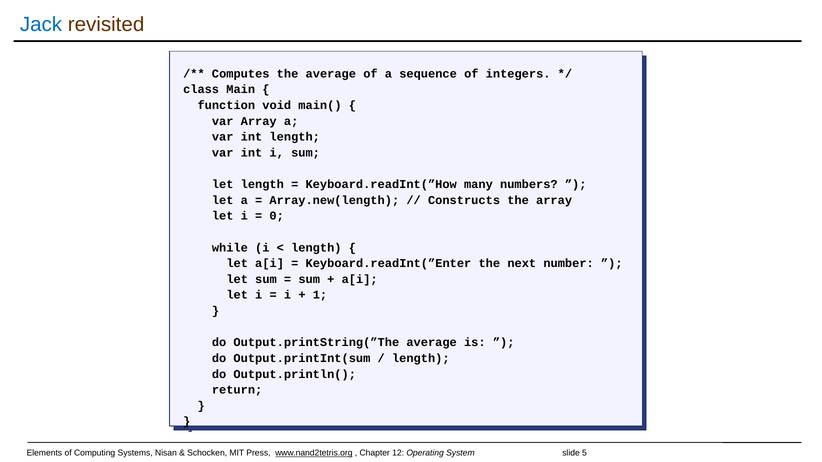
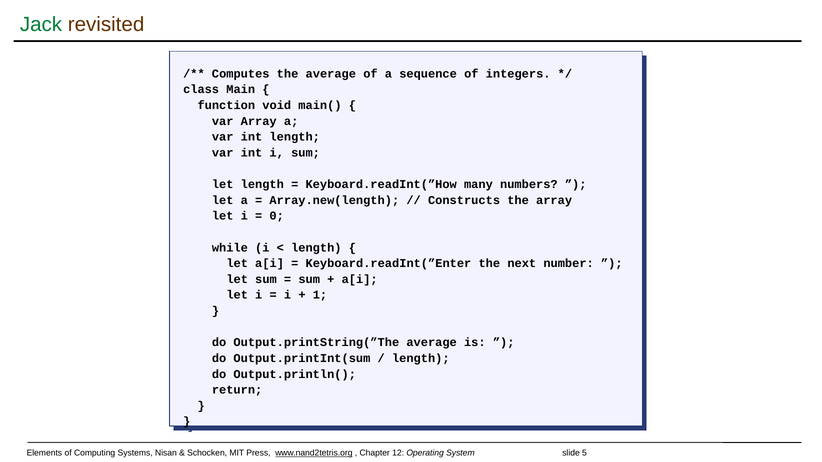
Jack colour: blue -> green (41, 25)
